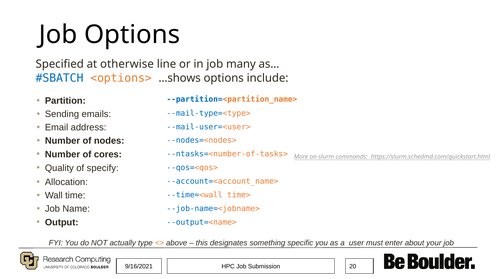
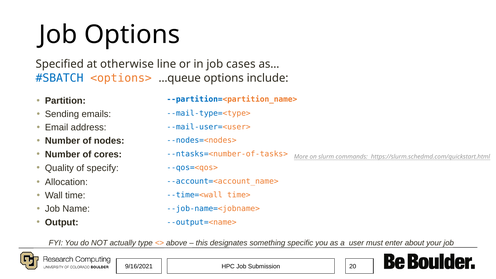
many: many -> cases (241, 64)
…shows: …shows -> …queue (180, 78)
